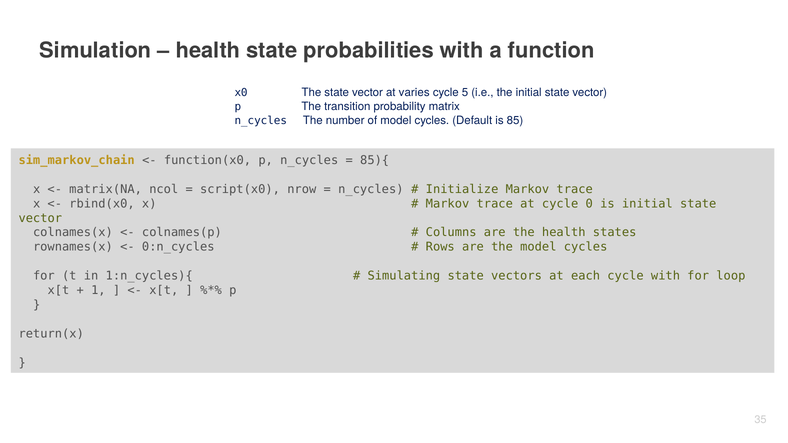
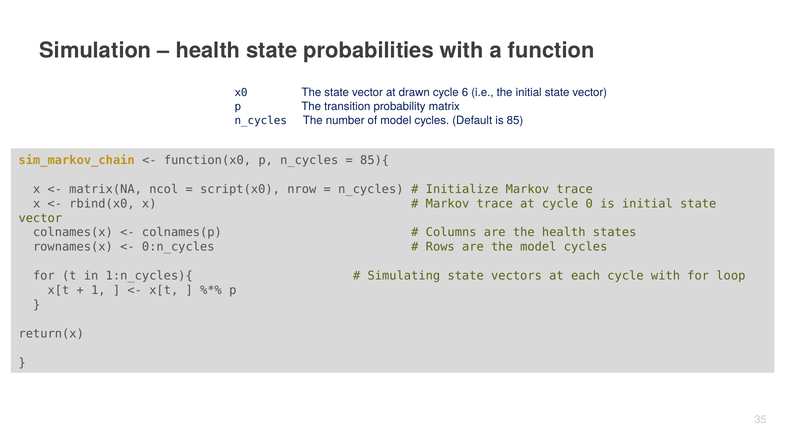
varies: varies -> drawn (414, 93)
5: 5 -> 6 (465, 93)
